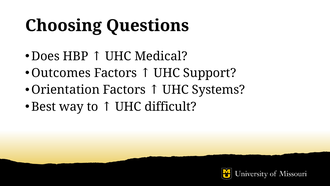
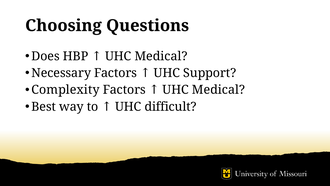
Outcomes: Outcomes -> Necessary (61, 73)
Orientation: Orientation -> Complexity (65, 90)
Factors UHC Systems: Systems -> Medical (218, 90)
